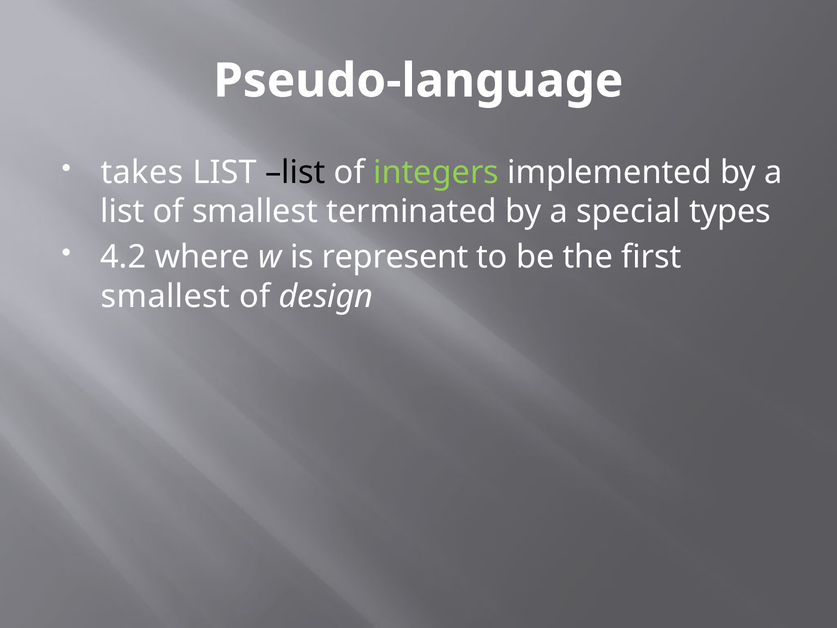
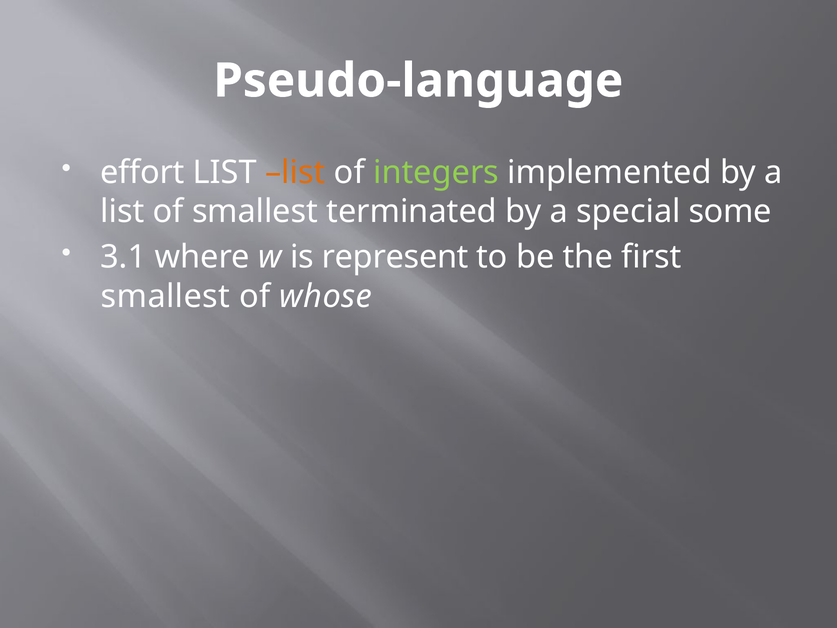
takes: takes -> effort (142, 172)
list colour: black -> orange (295, 172)
types: types -> some (730, 211)
4.2: 4.2 -> 3.1 (123, 257)
design: design -> whose (326, 296)
